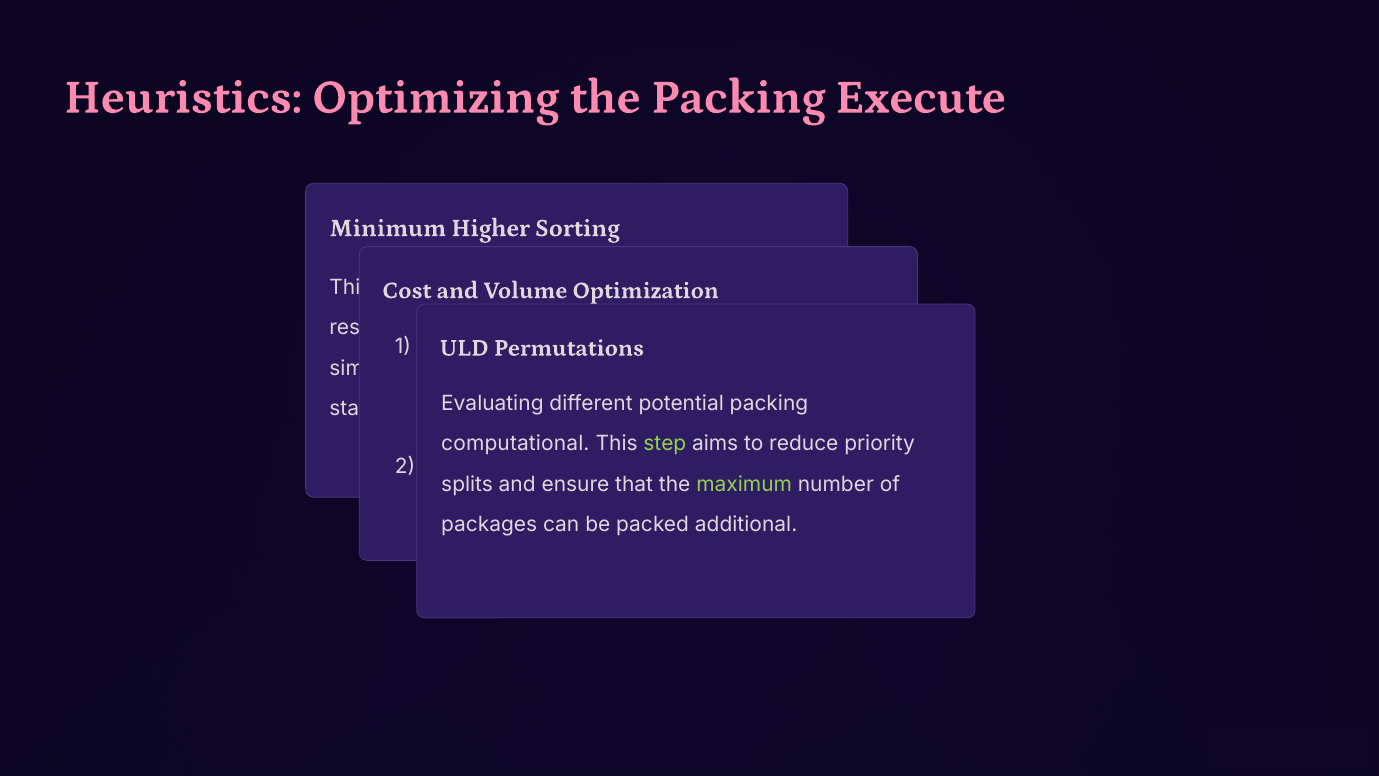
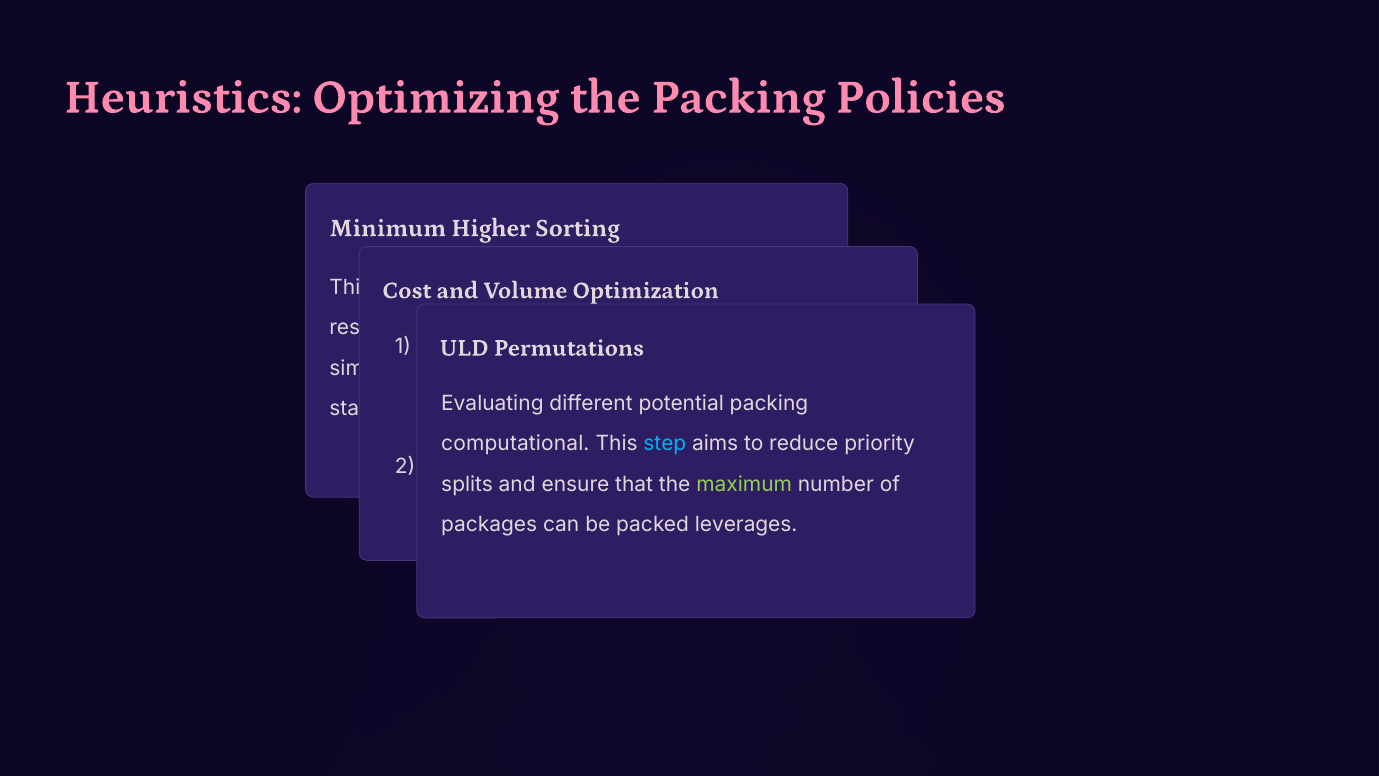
Execute: Execute -> Policies (921, 97)
step colour: light green -> light blue (665, 444)
additional: additional -> leverages (746, 524)
